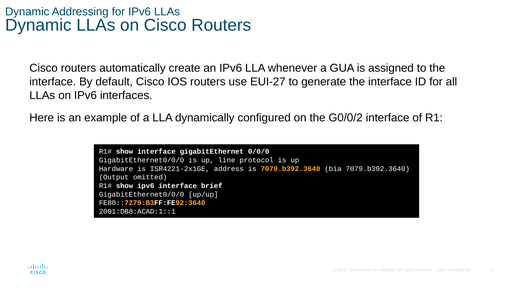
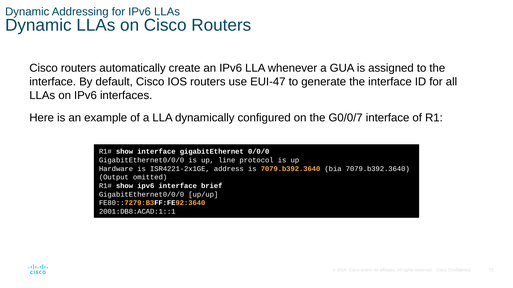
EUI-27: EUI-27 -> EUI-47 (268, 82)
G0/0/2: G0/0/2 -> G0/0/7 (346, 118)
